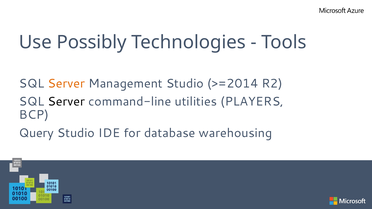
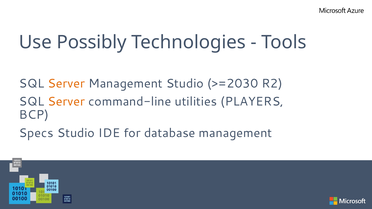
>=2014: >=2014 -> >=2030 (233, 84)
Server colour: black -> orange (66, 102)
Query: Query -> Specs (36, 133)
database warehousing: warehousing -> management (235, 133)
